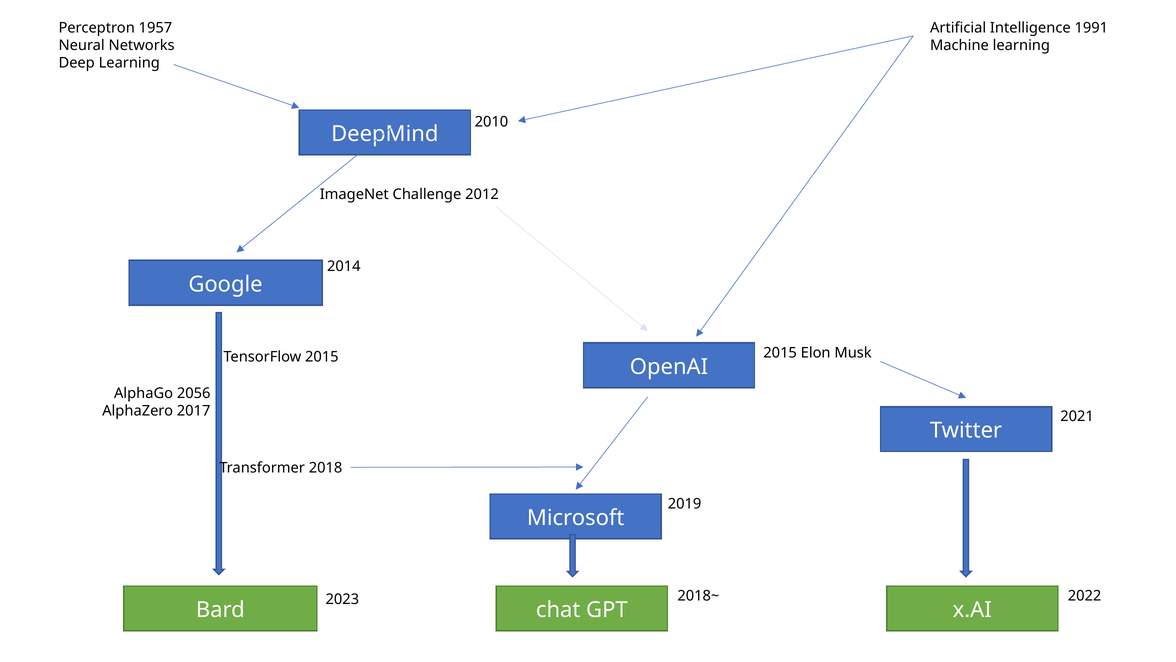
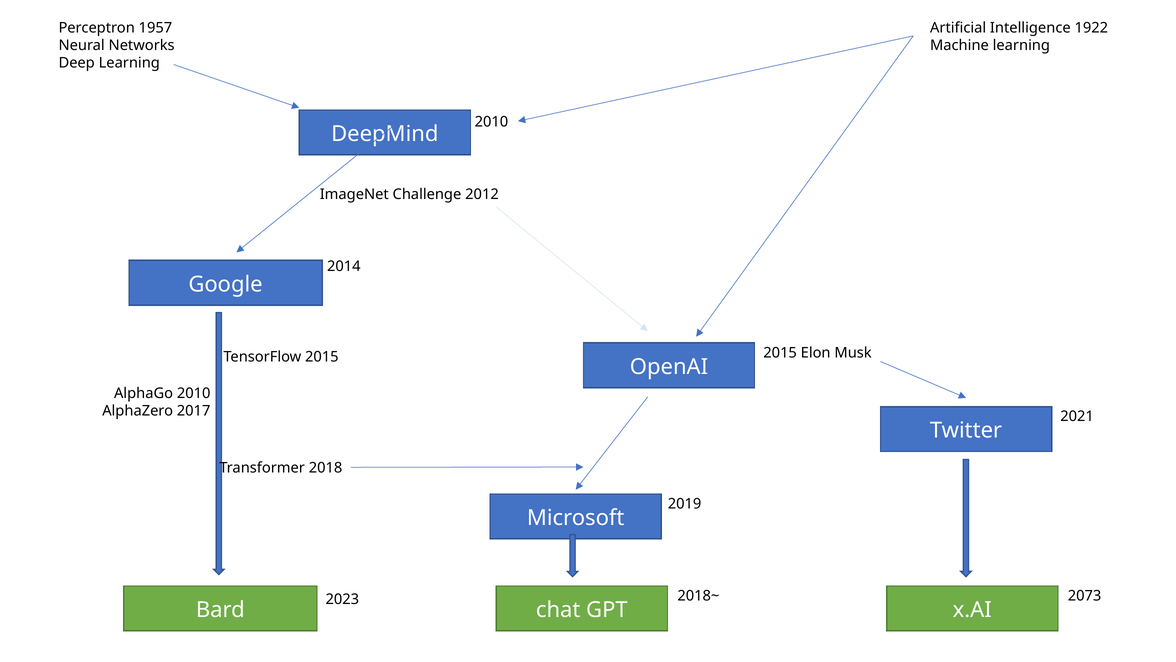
1991: 1991 -> 1922 (1091, 28)
AlphaGo 2056: 2056 -> 2010 (194, 393)
2022: 2022 -> 2073 (1085, 595)
